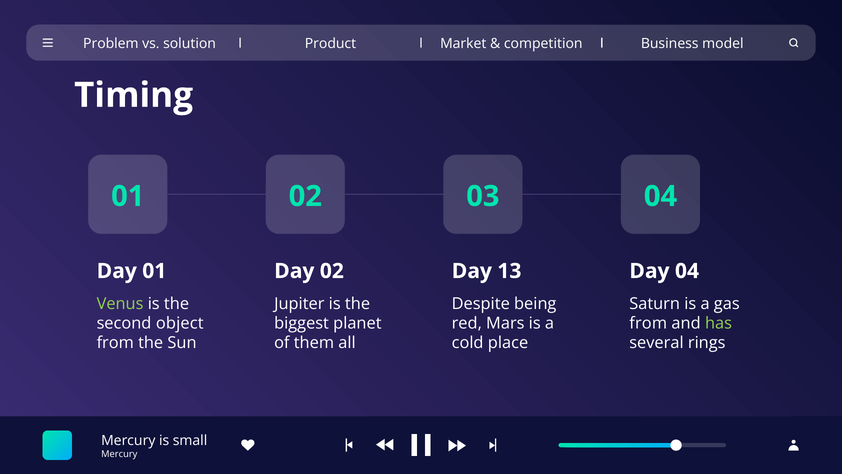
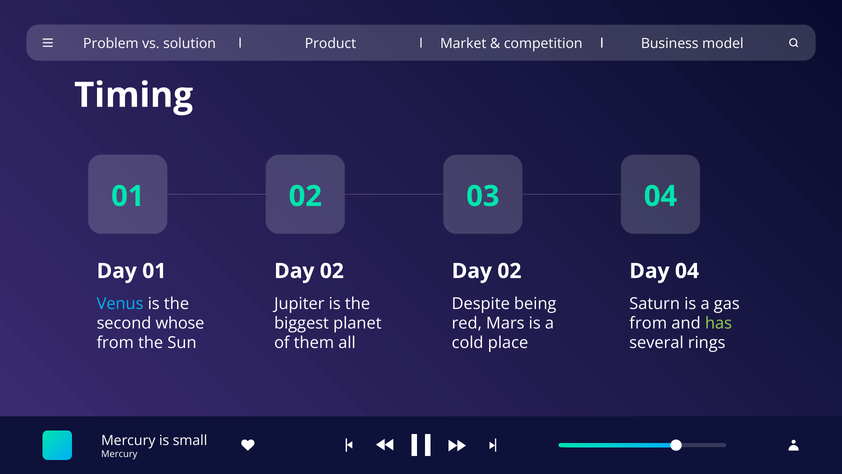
13: 13 -> 02 (509, 271)
Venus colour: light green -> light blue (120, 303)
object: object -> whose (180, 323)
